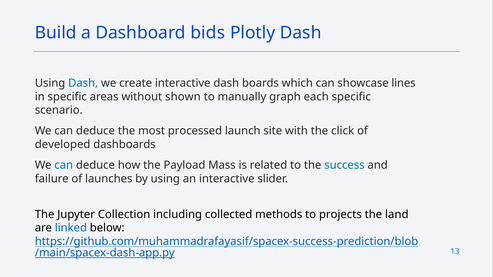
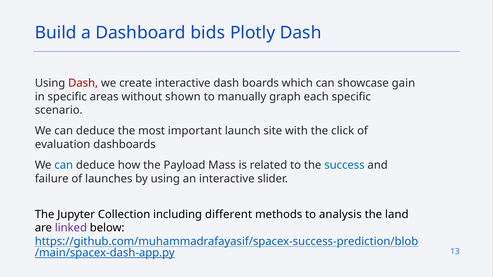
Dash colour: blue -> red (83, 83)
lines: lines -> gain (403, 83)
processed: processed -> important (195, 131)
developed: developed -> evaluation (63, 145)
collected: collected -> different (229, 215)
projects: projects -> analysis (340, 215)
linked colour: blue -> purple (71, 228)
